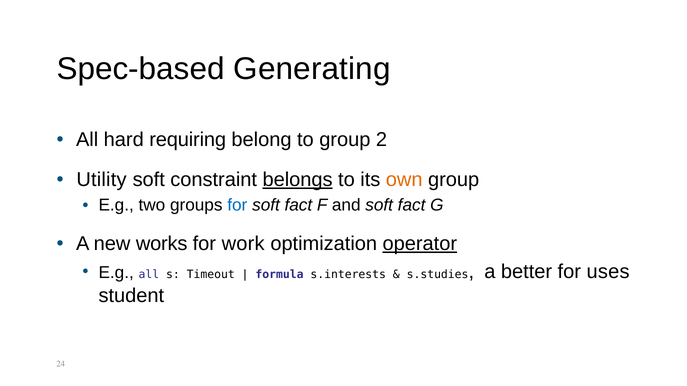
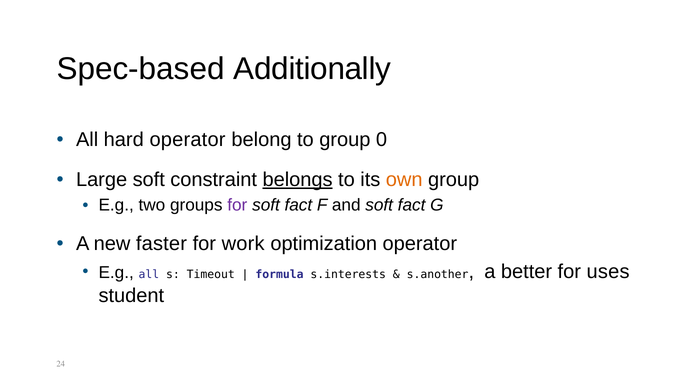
Generating: Generating -> Additionally (312, 69)
hard requiring: requiring -> operator (188, 140)
2: 2 -> 0 (382, 140)
Utility: Utility -> Large (102, 180)
for colour: blue -> purple (237, 205)
works: works -> faster (161, 244)
operator underline: present -> none (420, 244)
s.studies: s.studies -> s.another (438, 275)
